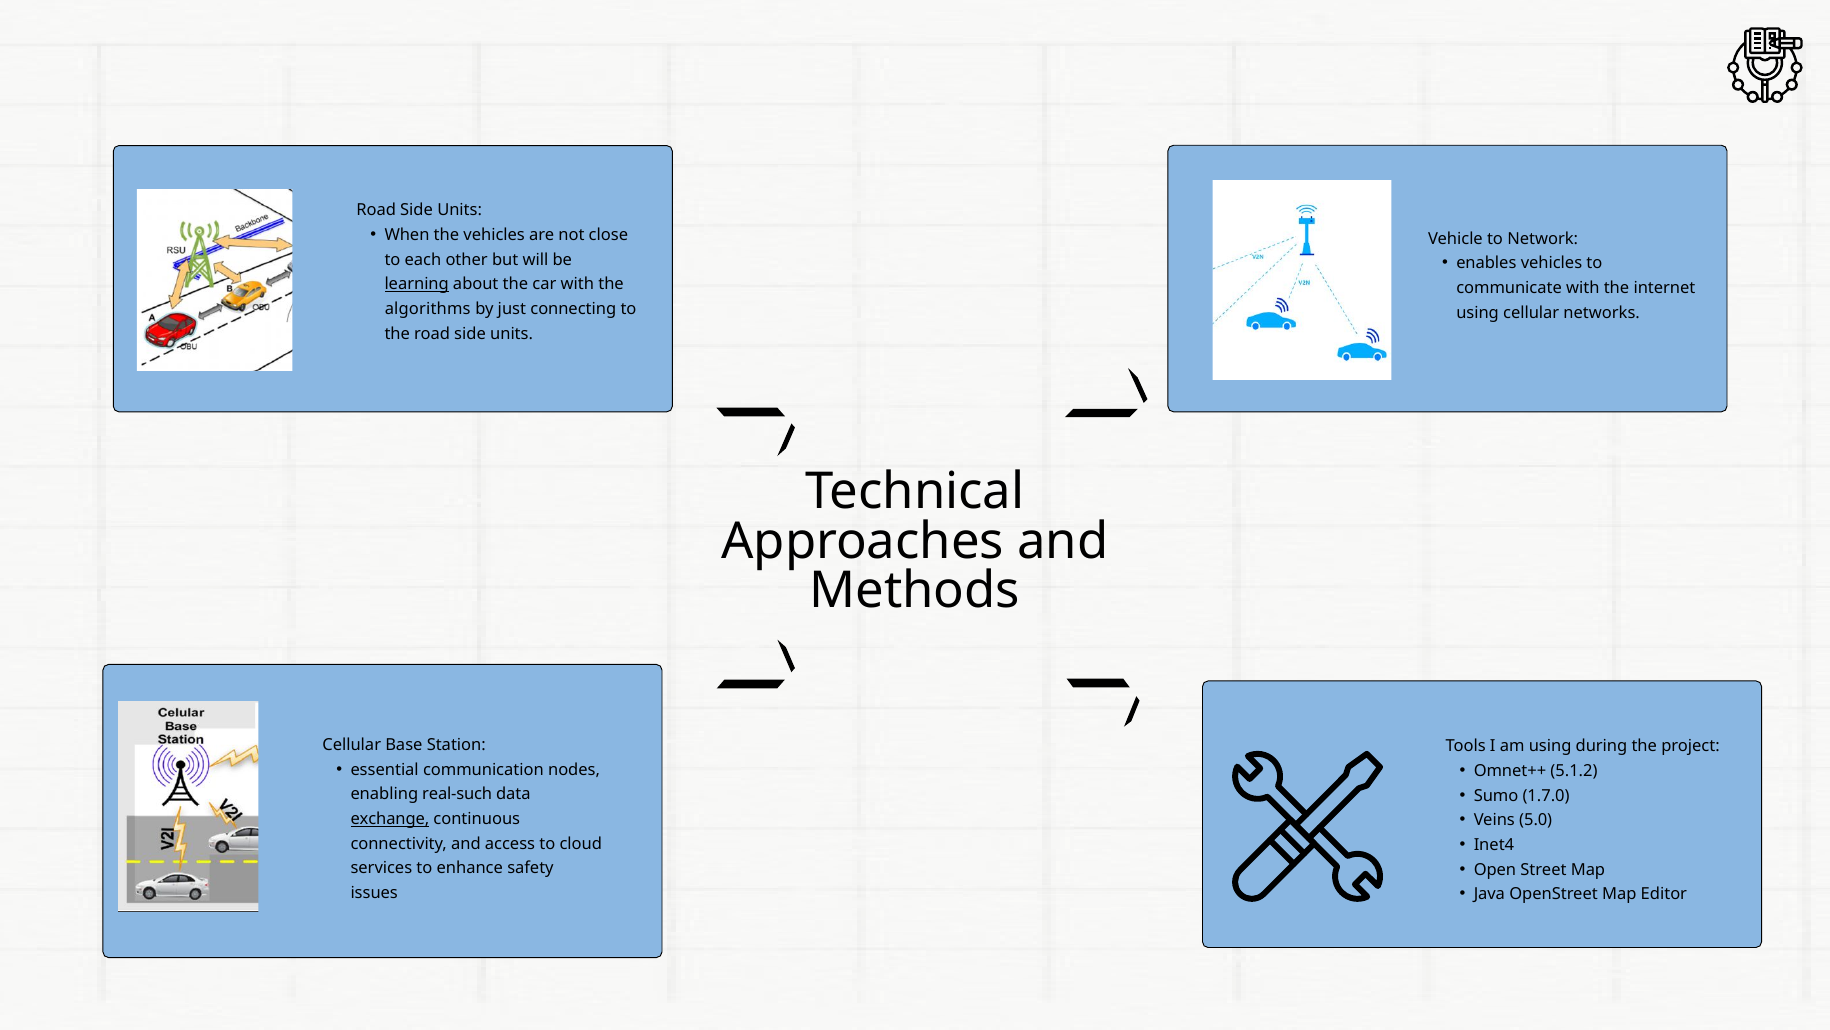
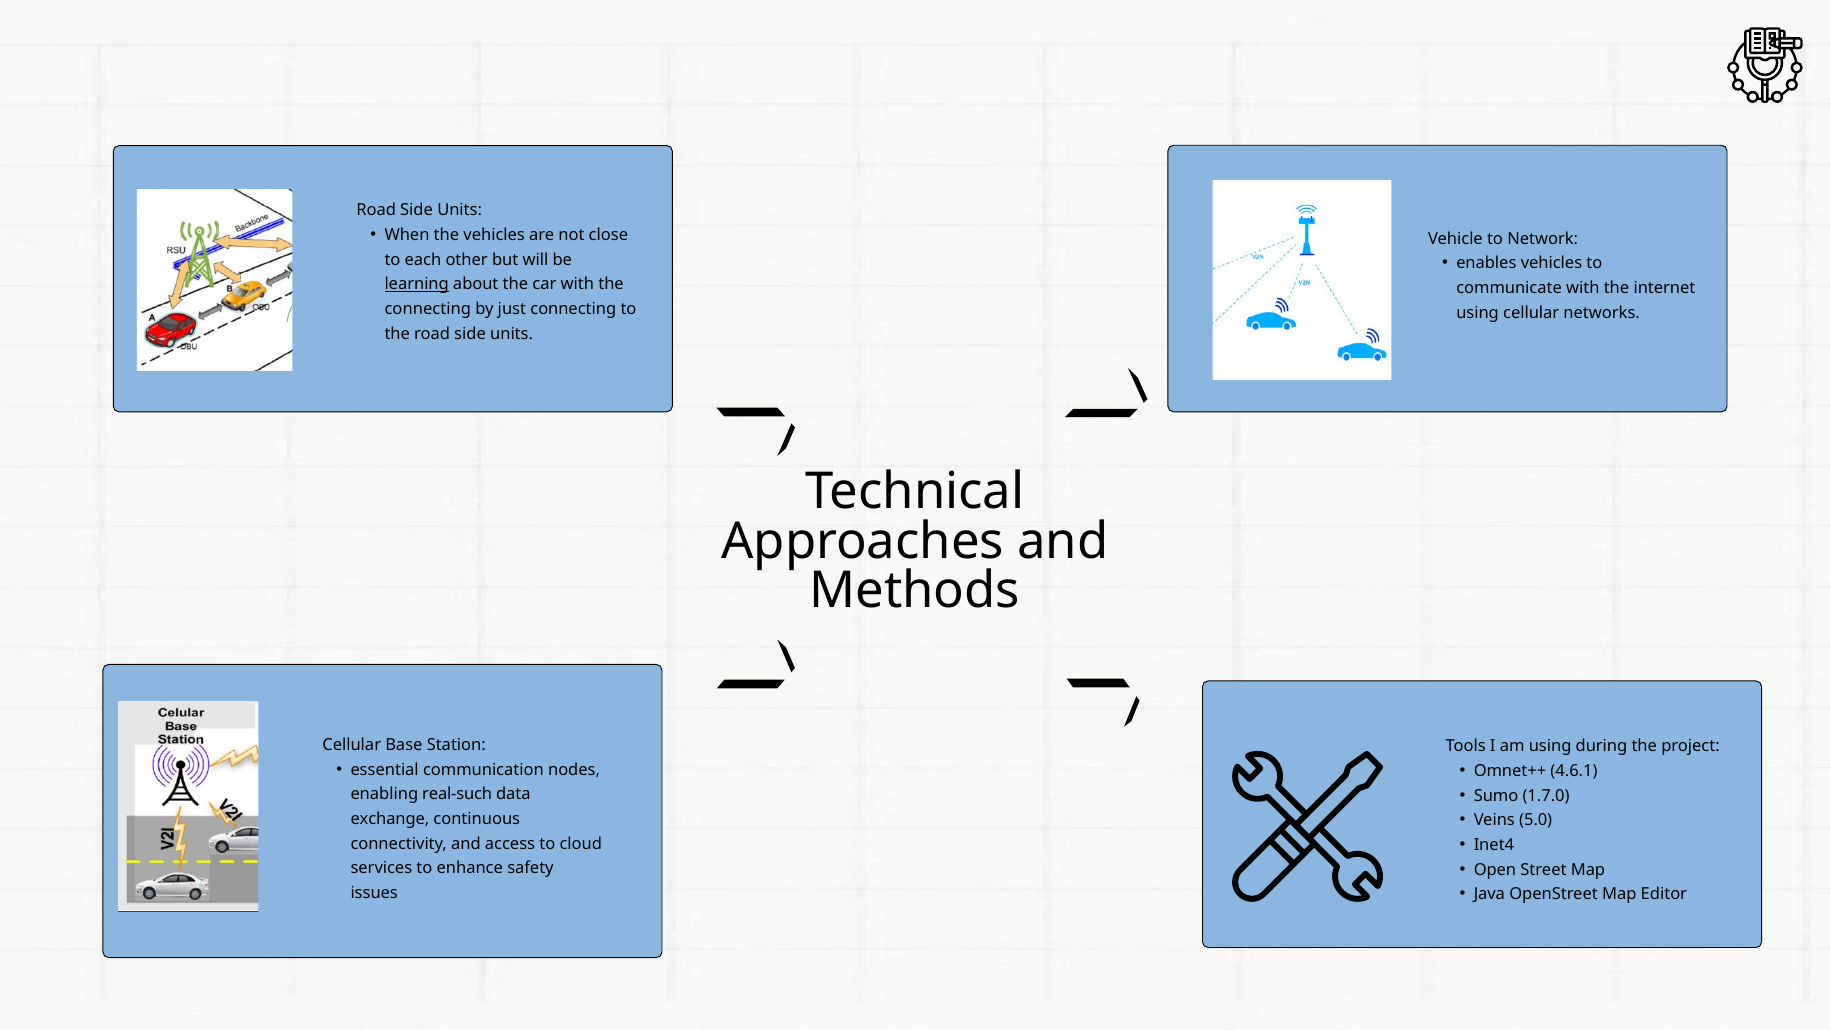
algorithms: algorithms -> connecting (428, 309)
5.1.2: 5.1.2 -> 4.6.1 (1574, 771)
exchange underline: present -> none (390, 818)
